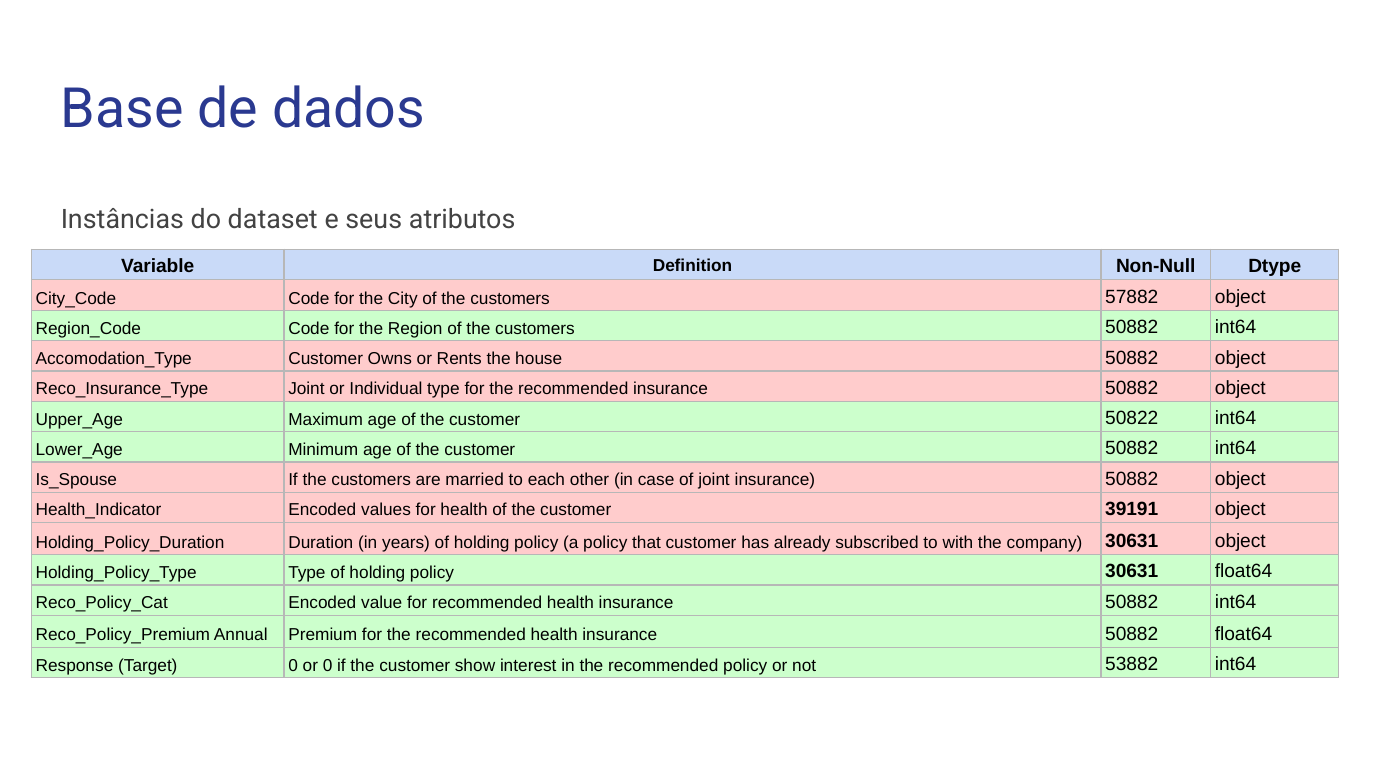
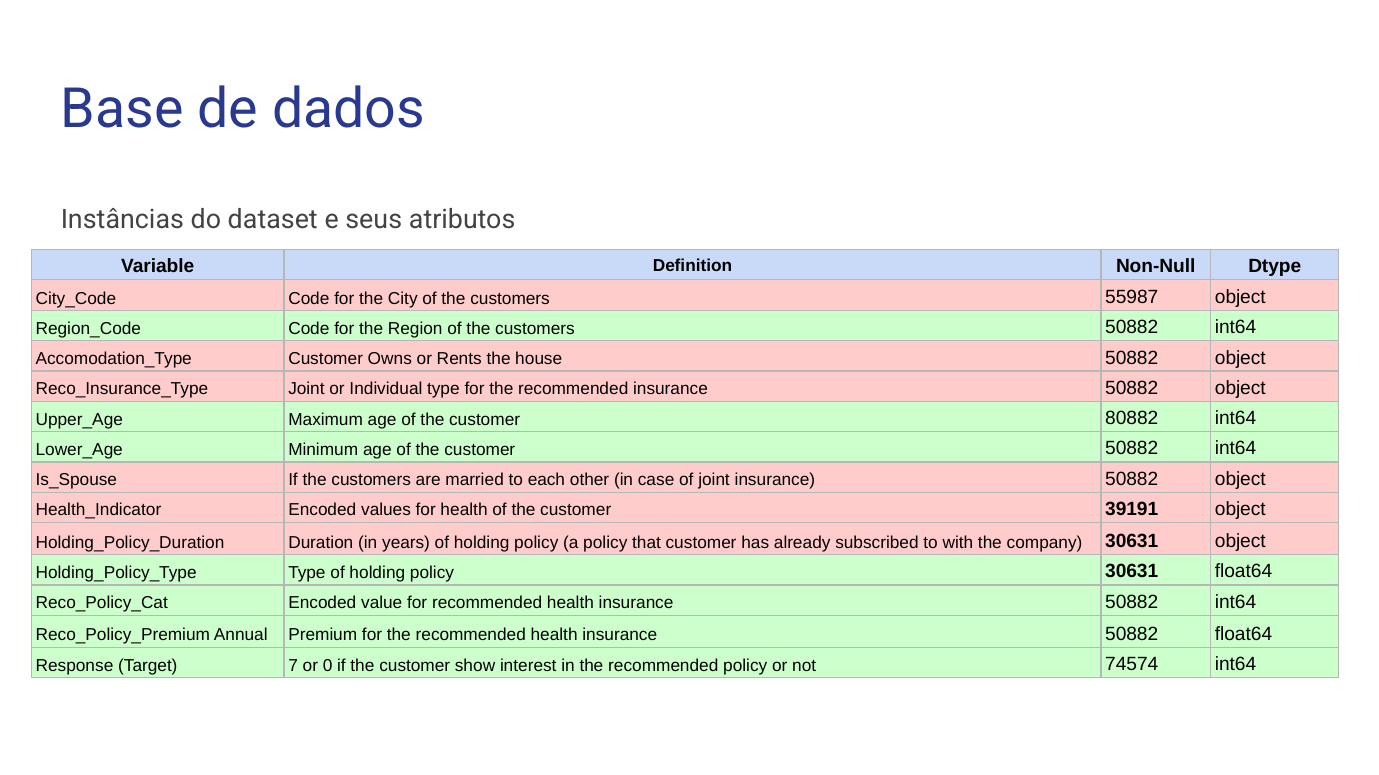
57882: 57882 -> 55987 (1132, 298)
50822: 50822 -> 80882 (1132, 419)
Target 0: 0 -> 7 (293, 666)
53882: 53882 -> 74574 (1132, 665)
